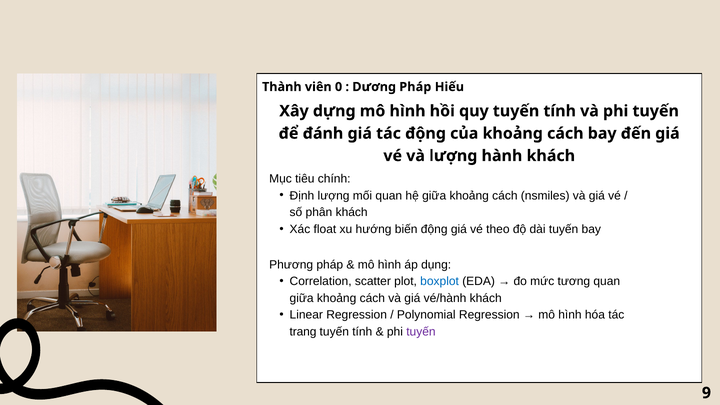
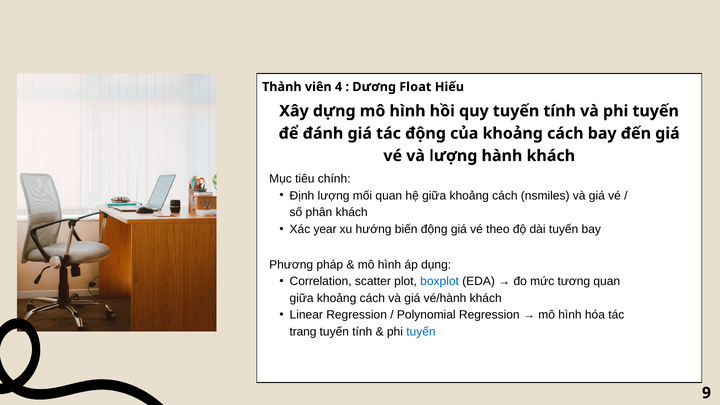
0: 0 -> 4 (339, 87)
Dương Pháp: Pháp -> Float (415, 87)
float: float -> year (325, 229)
tuyến colour: purple -> blue (421, 332)
